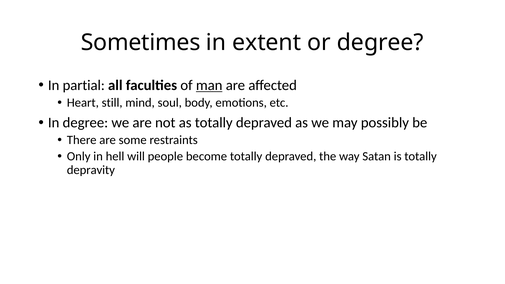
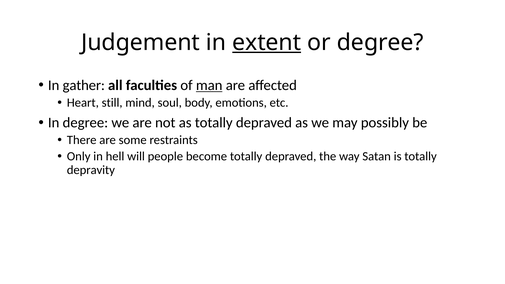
Sometimes: Sometimes -> Judgement (141, 42)
extent underline: none -> present (267, 42)
partial: partial -> gather (84, 85)
